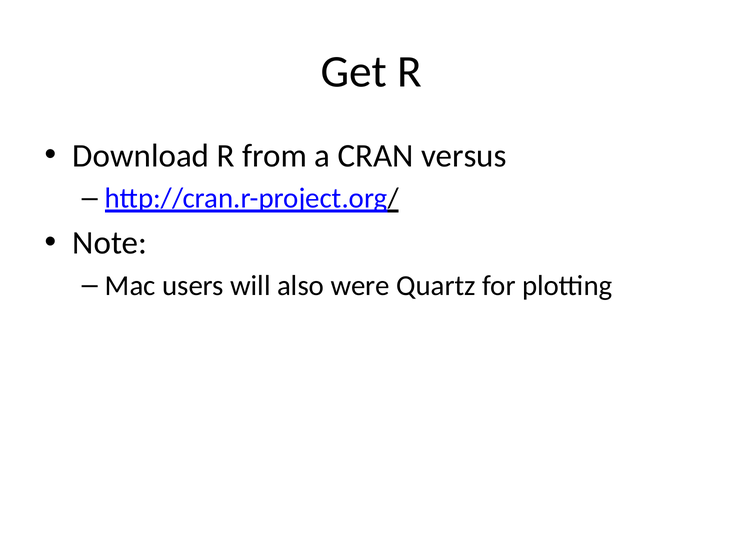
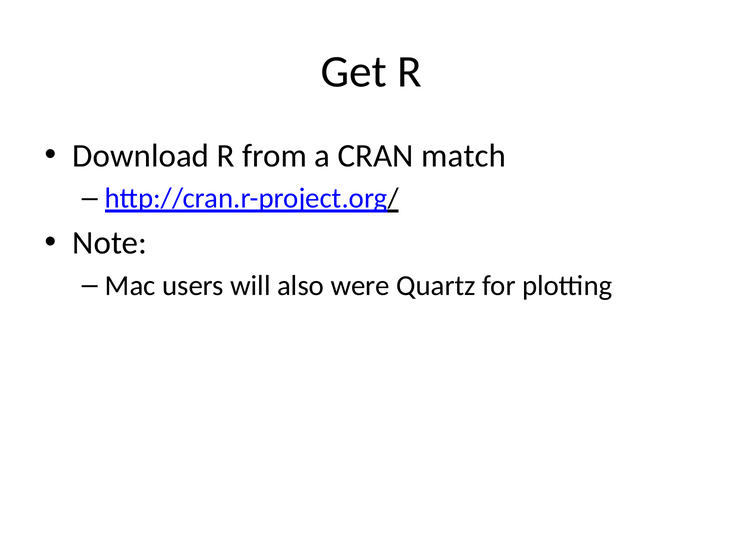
versus: versus -> match (464, 156)
